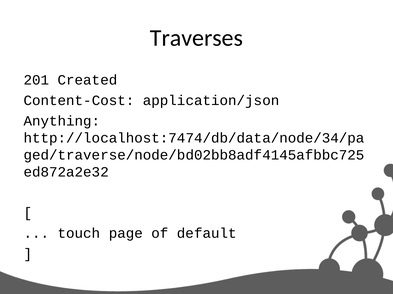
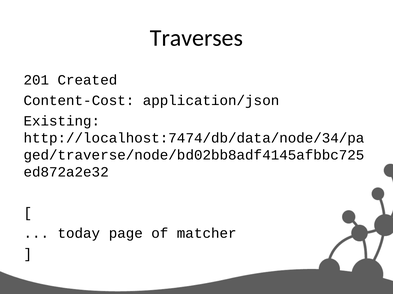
Anything: Anything -> Existing (62, 121)
touch: touch -> today (79, 234)
default: default -> matcher (207, 234)
